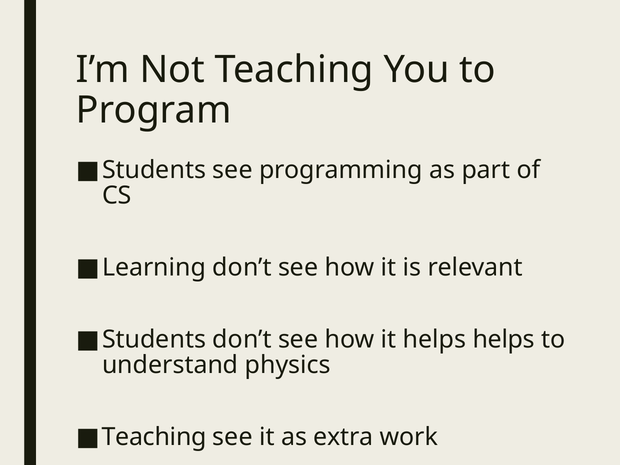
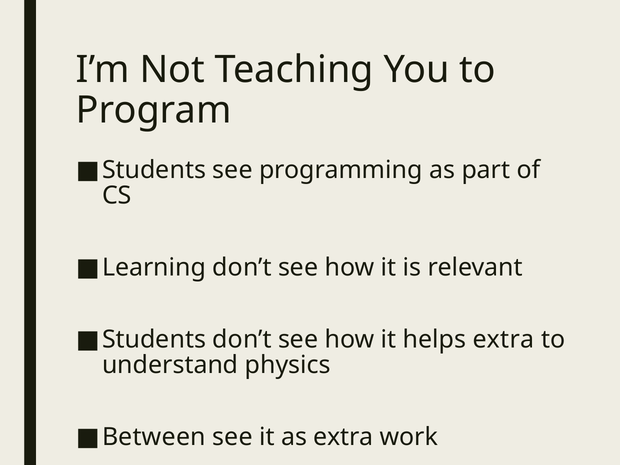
helps helps: helps -> extra (503, 340)
Teaching: Teaching -> Between (154, 437)
